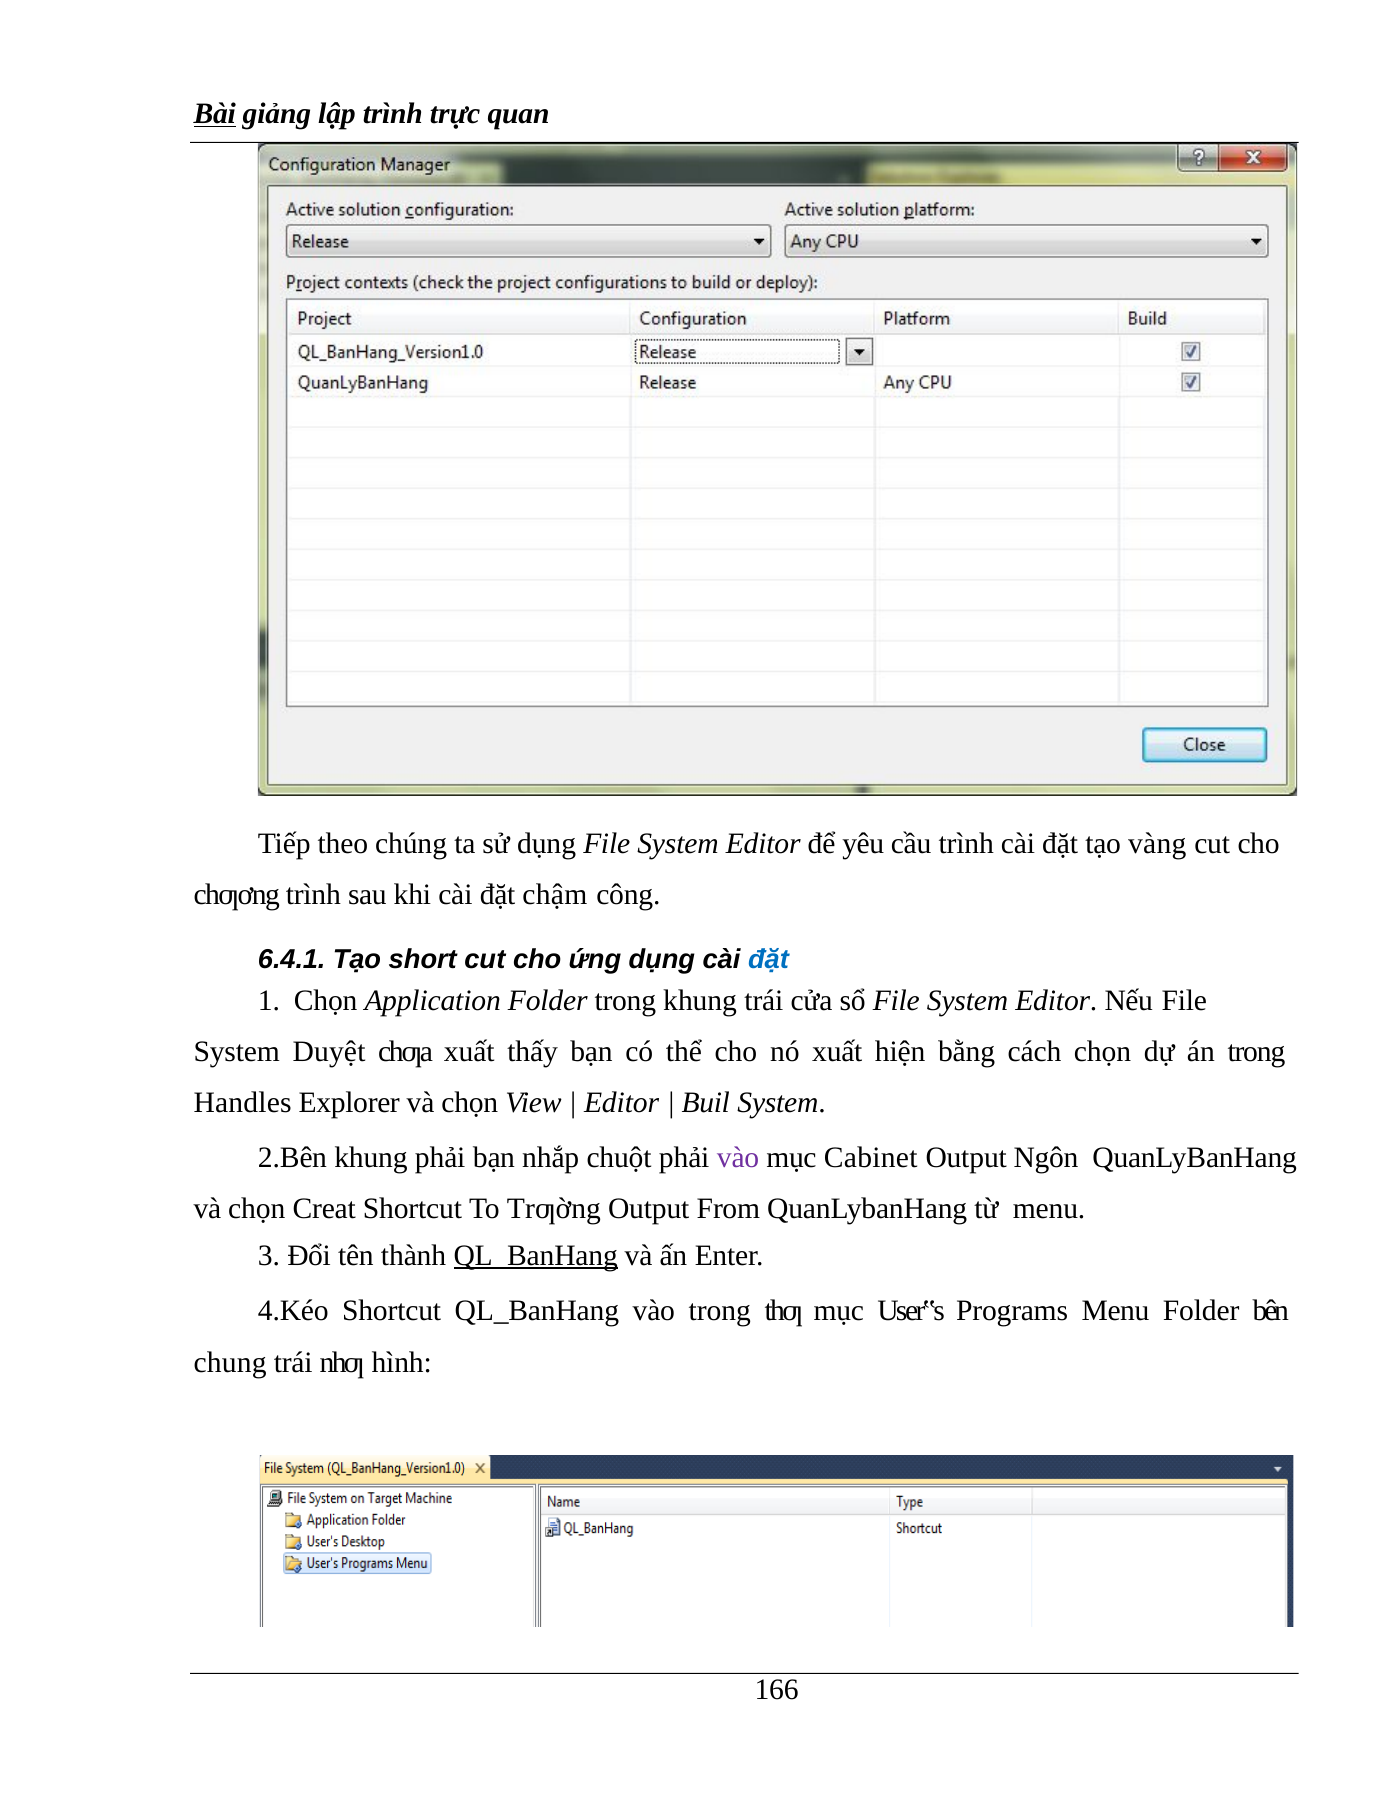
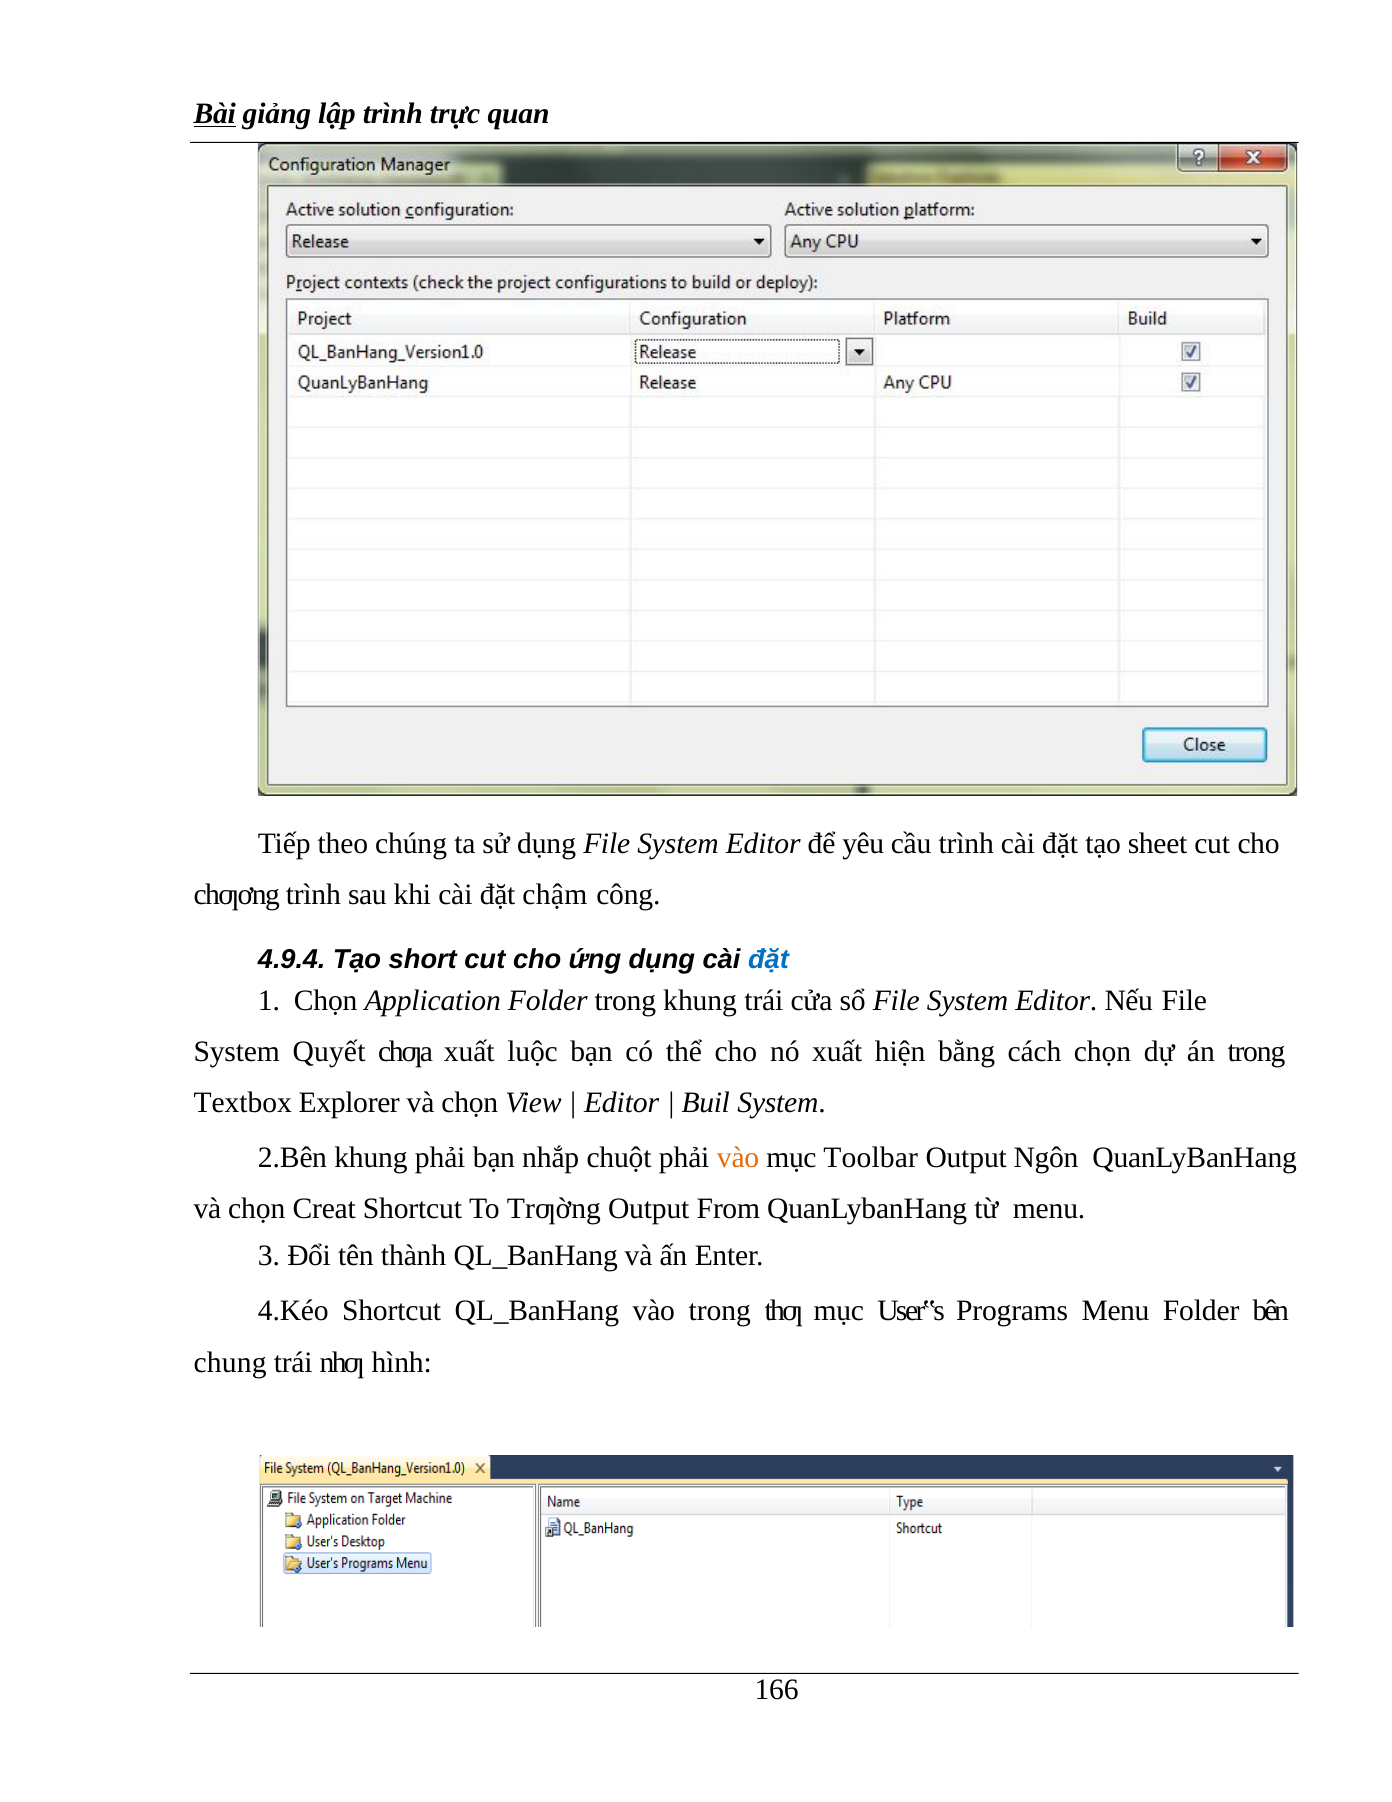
vàng: vàng -> sheet (1158, 843)
6.4.1: 6.4.1 -> 4.9.4 (292, 959)
Duyệt: Duyệt -> Quyết (329, 1051)
thấy: thấy -> luộc (533, 1051)
Handles: Handles -> Textbox (243, 1102)
vào colour: purple -> orange (738, 1157)
Cabinet: Cabinet -> Toolbar (871, 1157)
QL_BanHang underline: present -> none (536, 1255)
